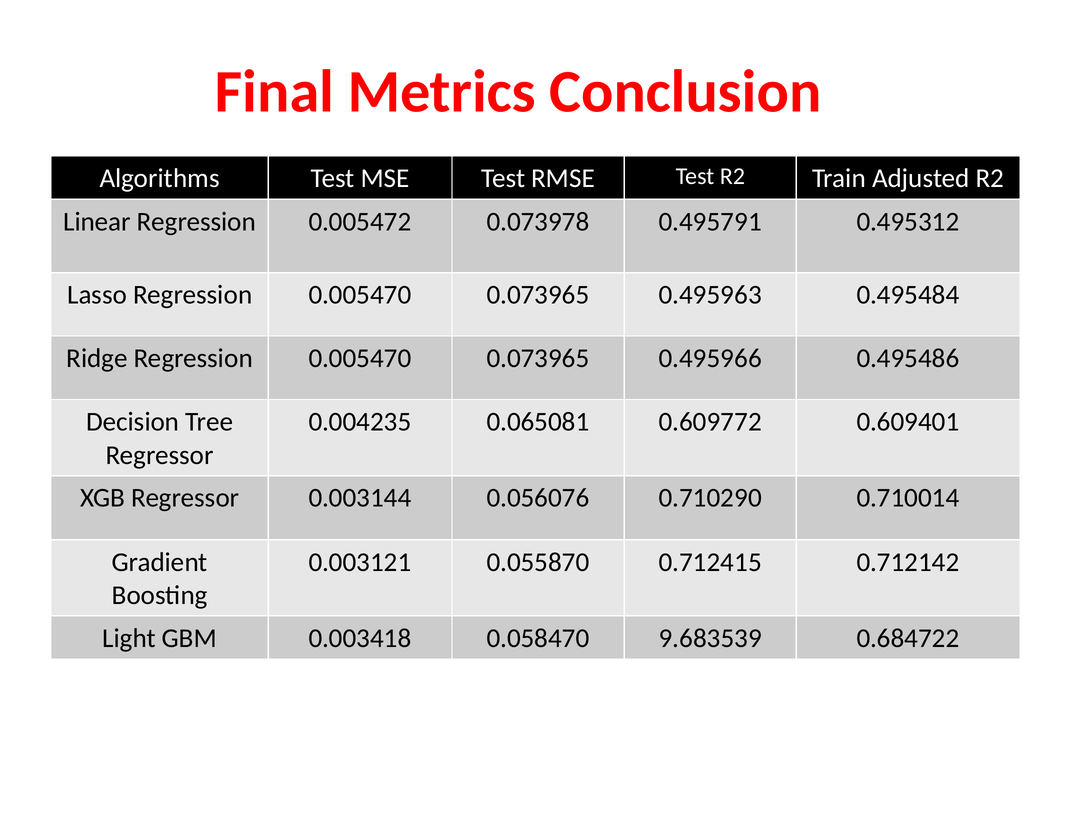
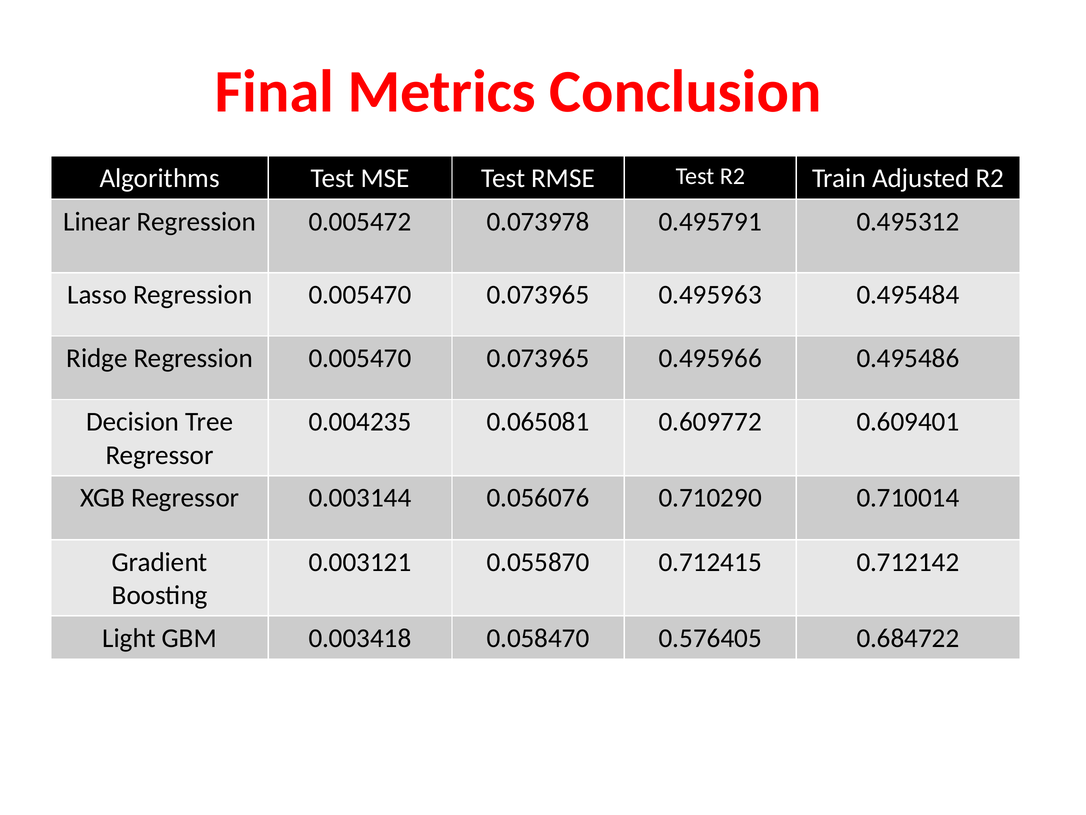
9.683539: 9.683539 -> 0.576405 (710, 638)
